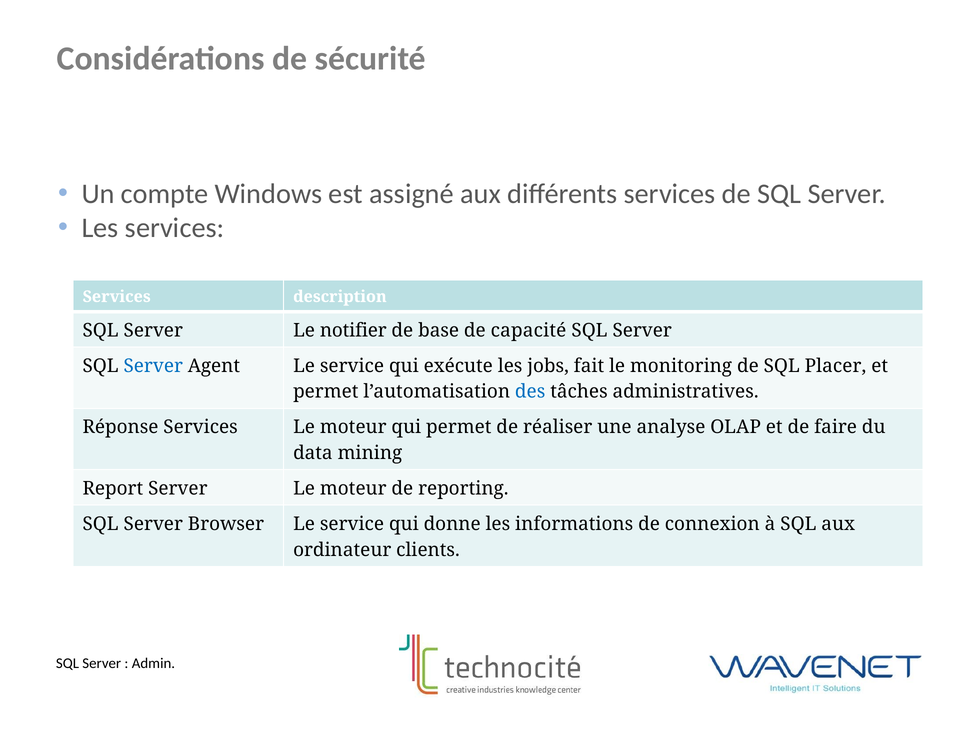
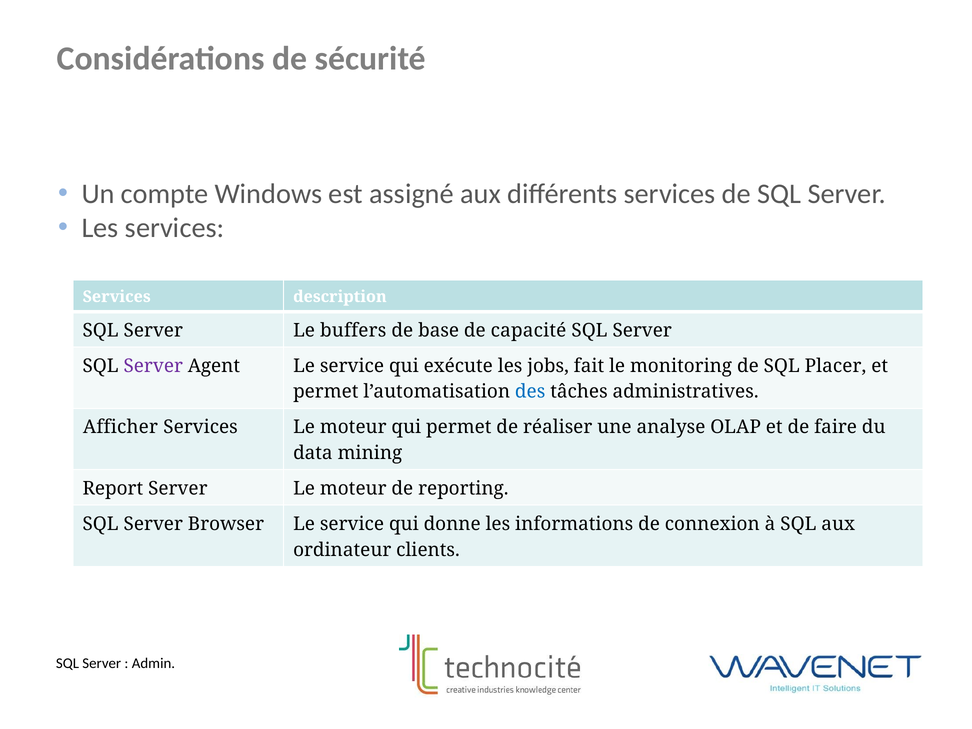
notifier: notifier -> buffers (353, 330)
Server colour: blue -> purple (153, 366)
Réponse: Réponse -> Afficher (120, 427)
